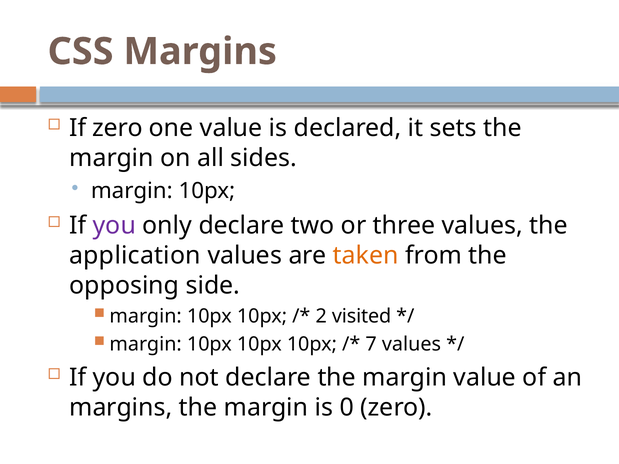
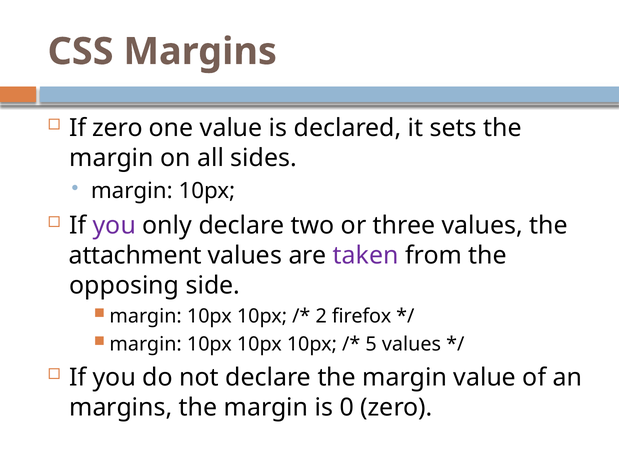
application: application -> attachment (135, 256)
taken colour: orange -> purple (366, 256)
visited: visited -> firefox (362, 316)
7: 7 -> 5 (371, 344)
